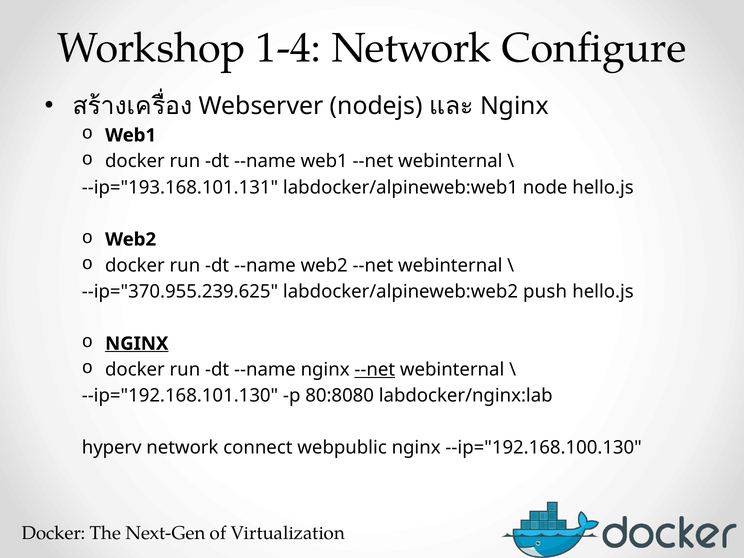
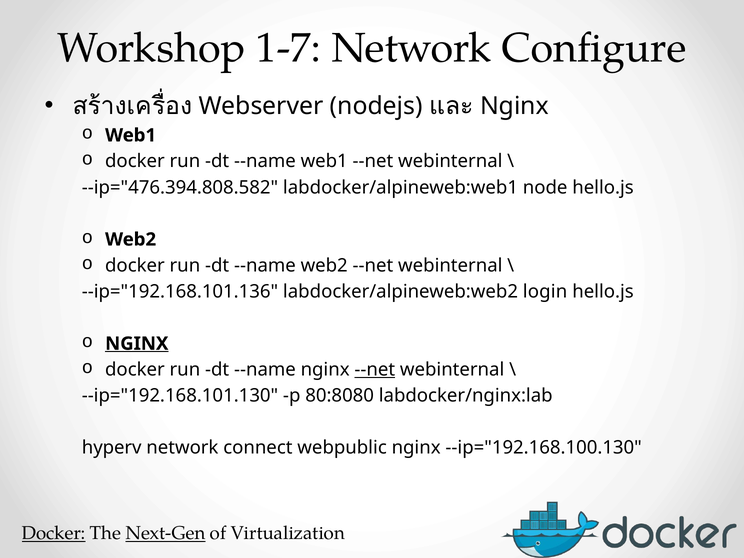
1-4: 1-4 -> 1-7 (289, 48)
--ip="193.168.101.131: --ip="193.168.101.131 -> --ip="476.394.808.582 (180, 187)
--ip="370.955.239.625: --ip="370.955.239.625 -> --ip="192.168.101.136 (180, 292)
push: push -> login (545, 292)
Docker underline: none -> present (54, 533)
Next-Gen underline: none -> present (166, 533)
